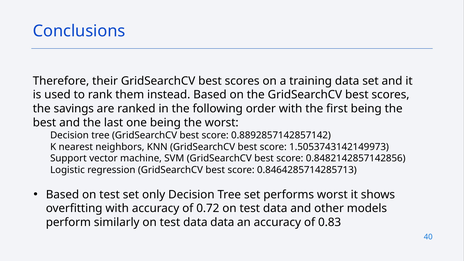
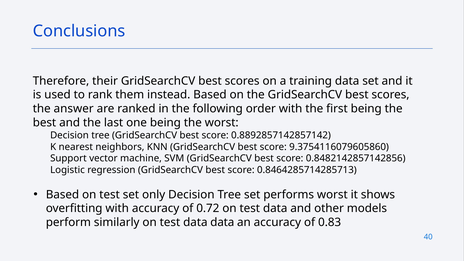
savings: savings -> answer (74, 109)
1.5053743142149973: 1.5053743142149973 -> 9.3754116079605860 (339, 147)
